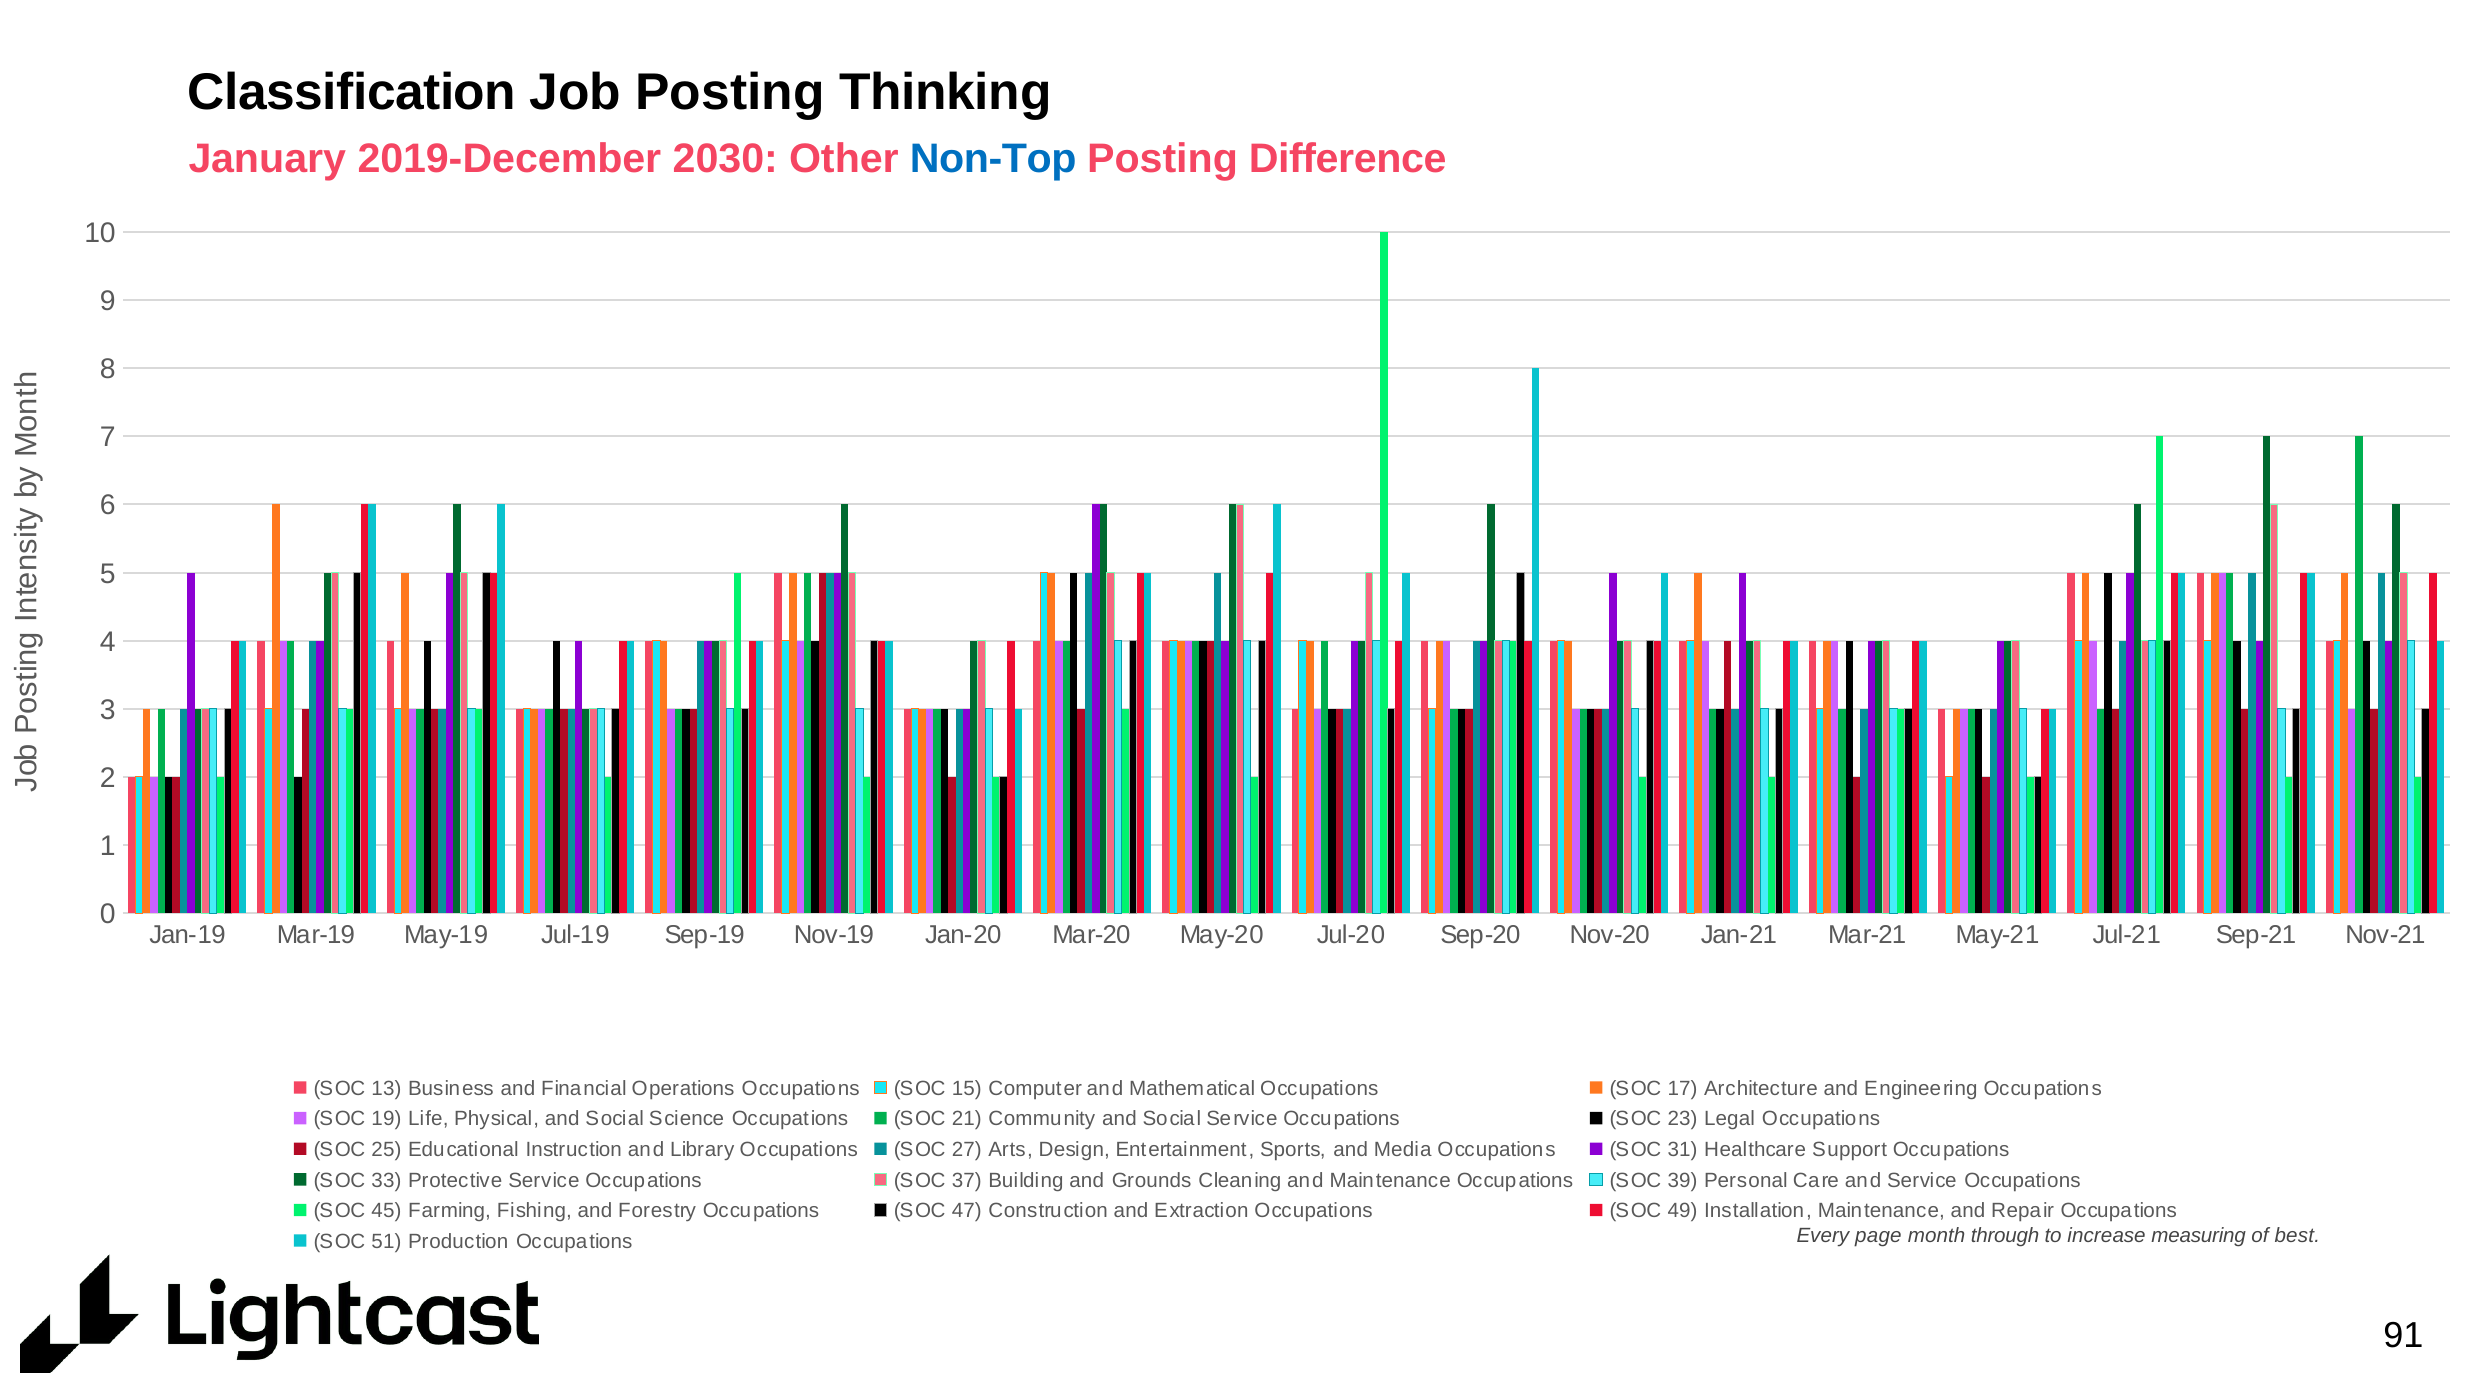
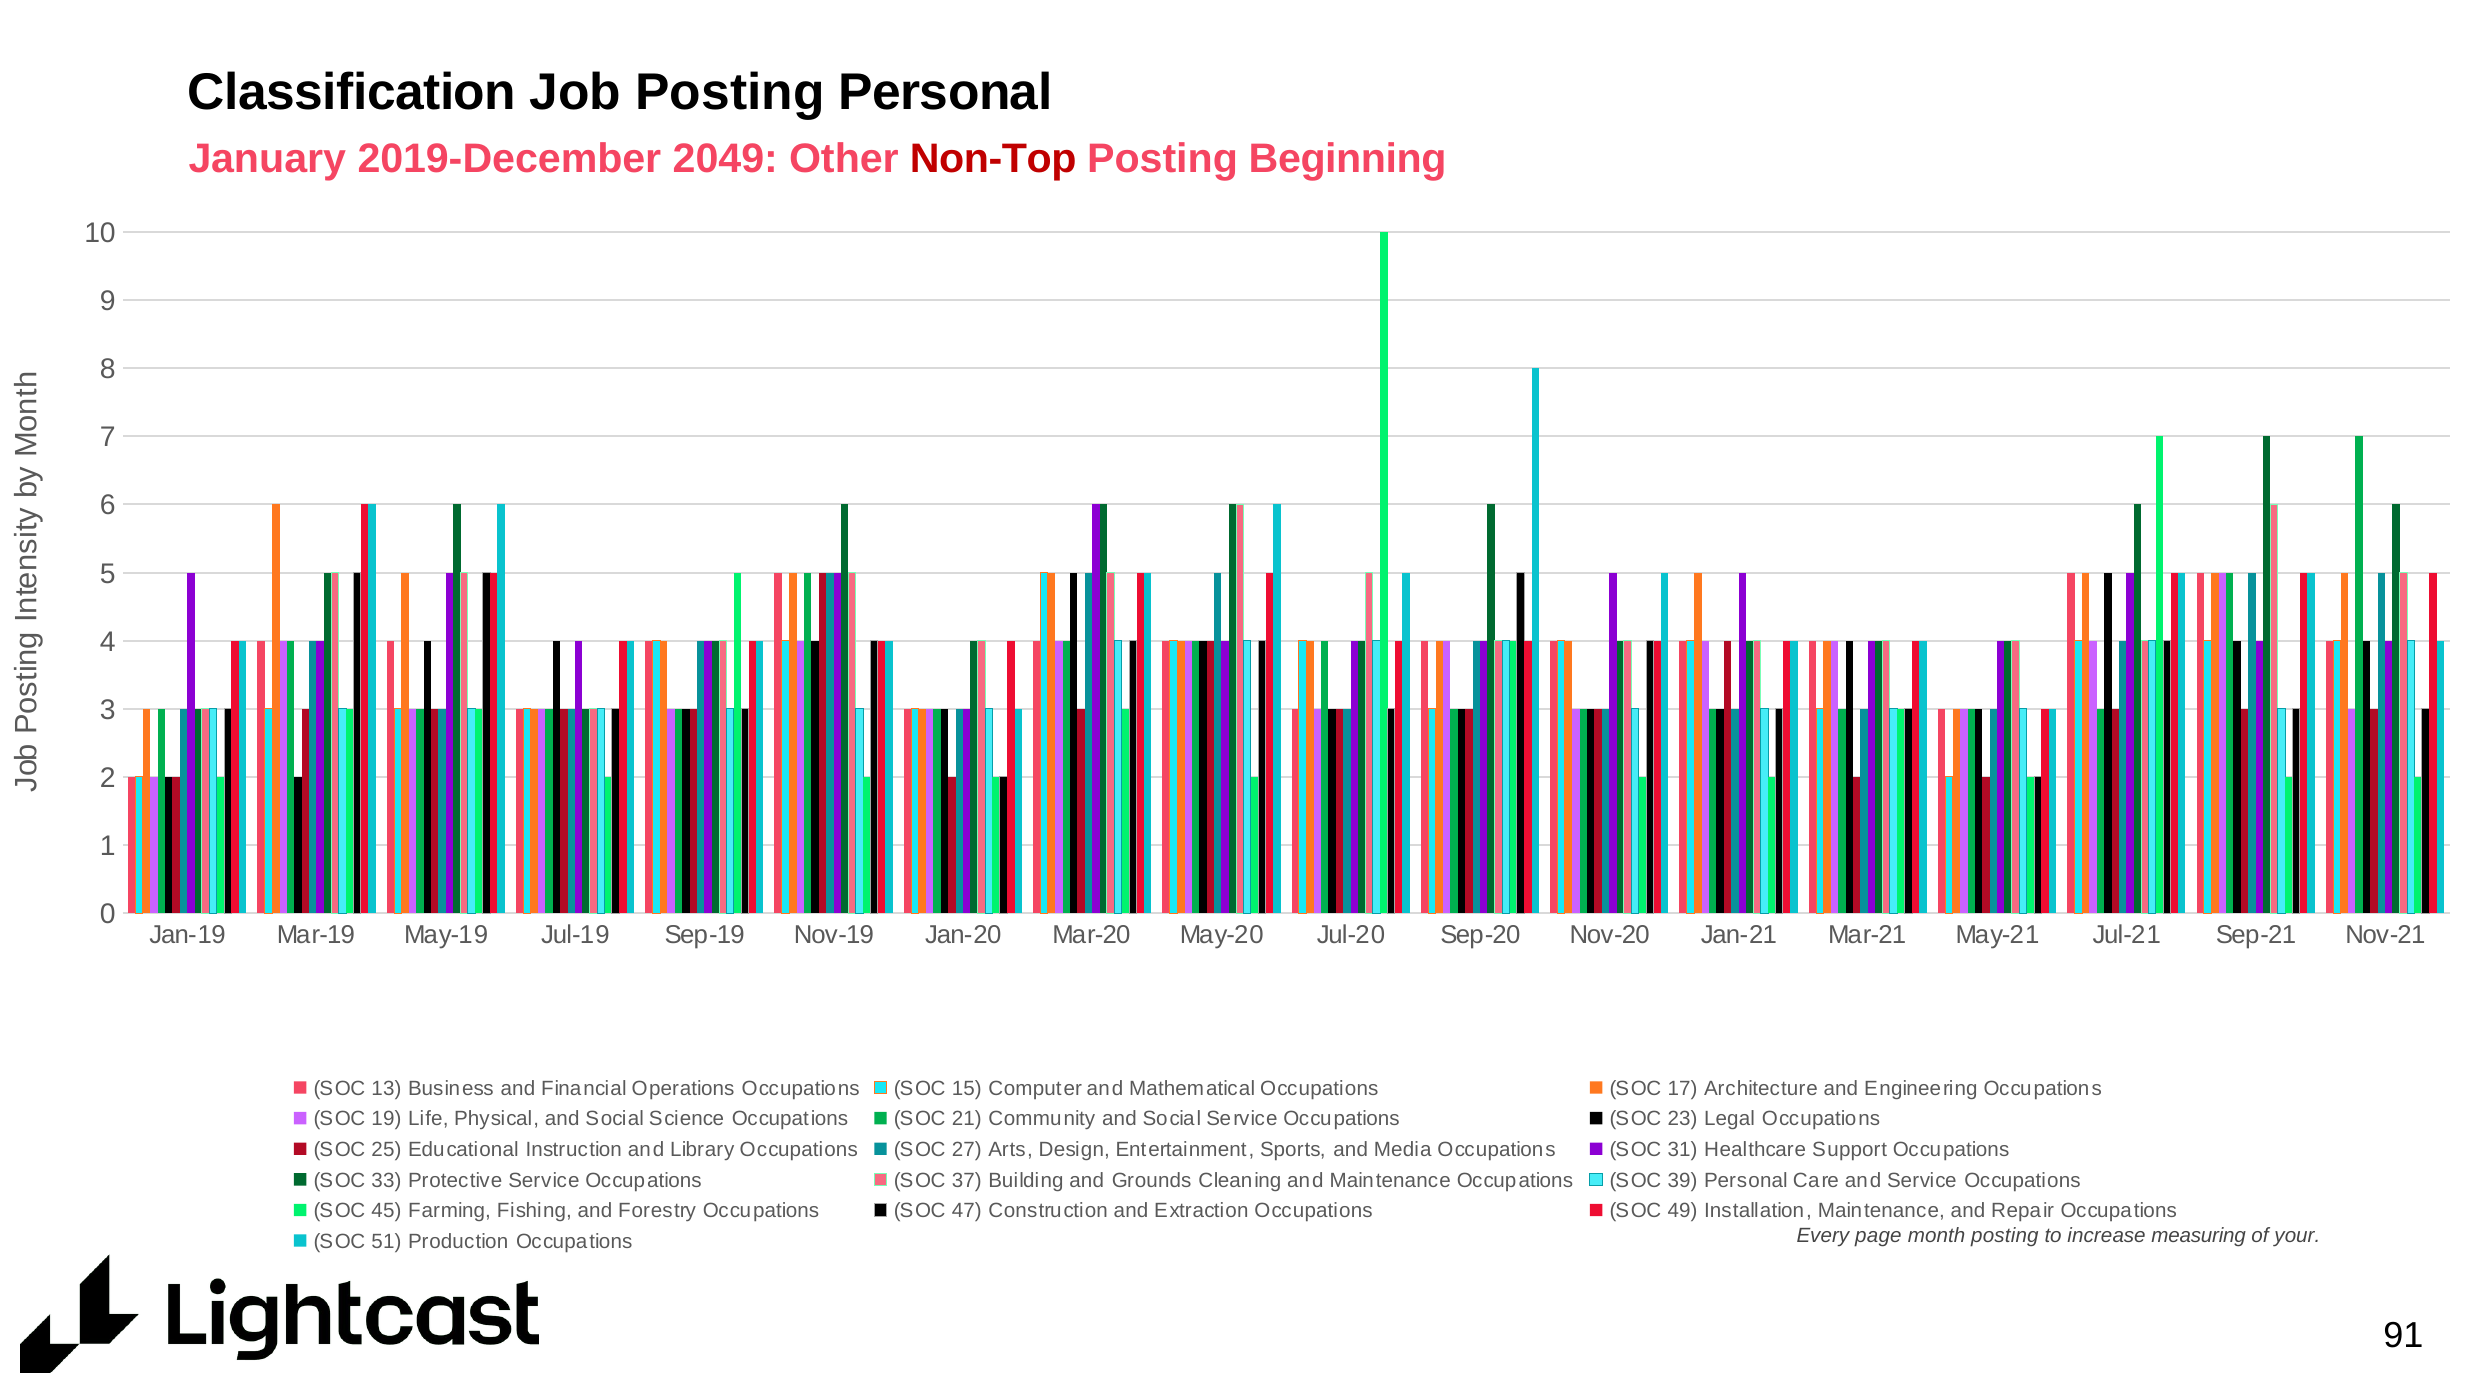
Posting Thinking: Thinking -> Personal (945, 92)
2030: 2030 -> 2049 (725, 159)
Non-Top colour: blue -> red (993, 159)
Difference: Difference -> Beginning (1348, 159)
month through: through -> posting (2005, 1235)
best: best -> your (2297, 1235)
